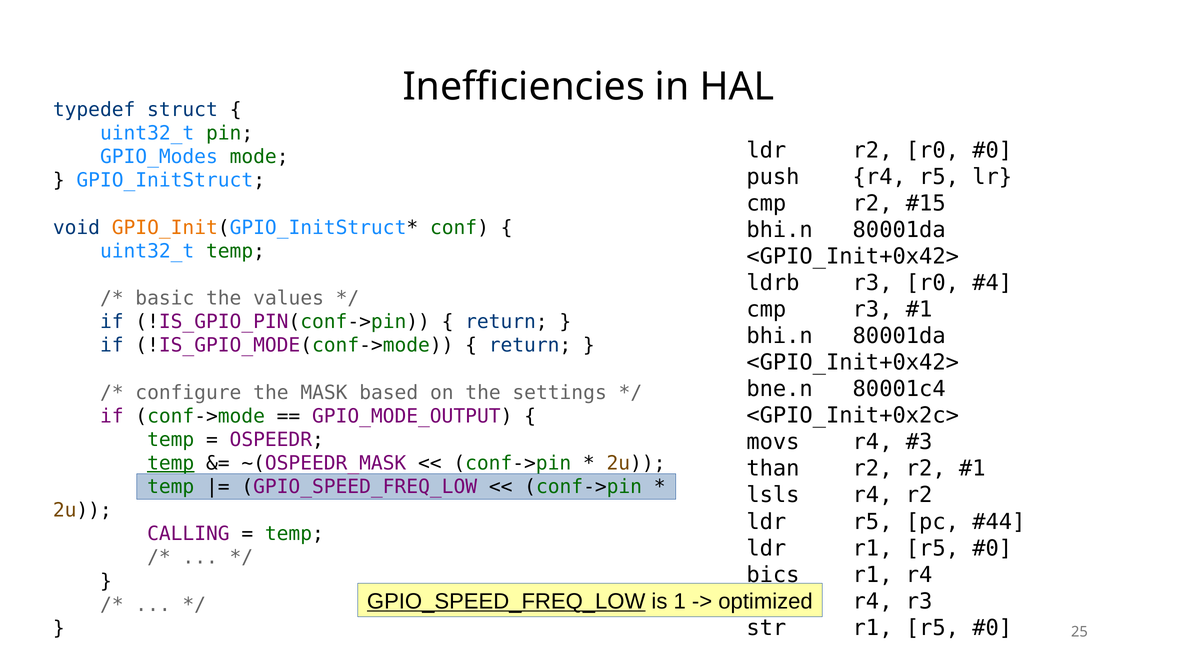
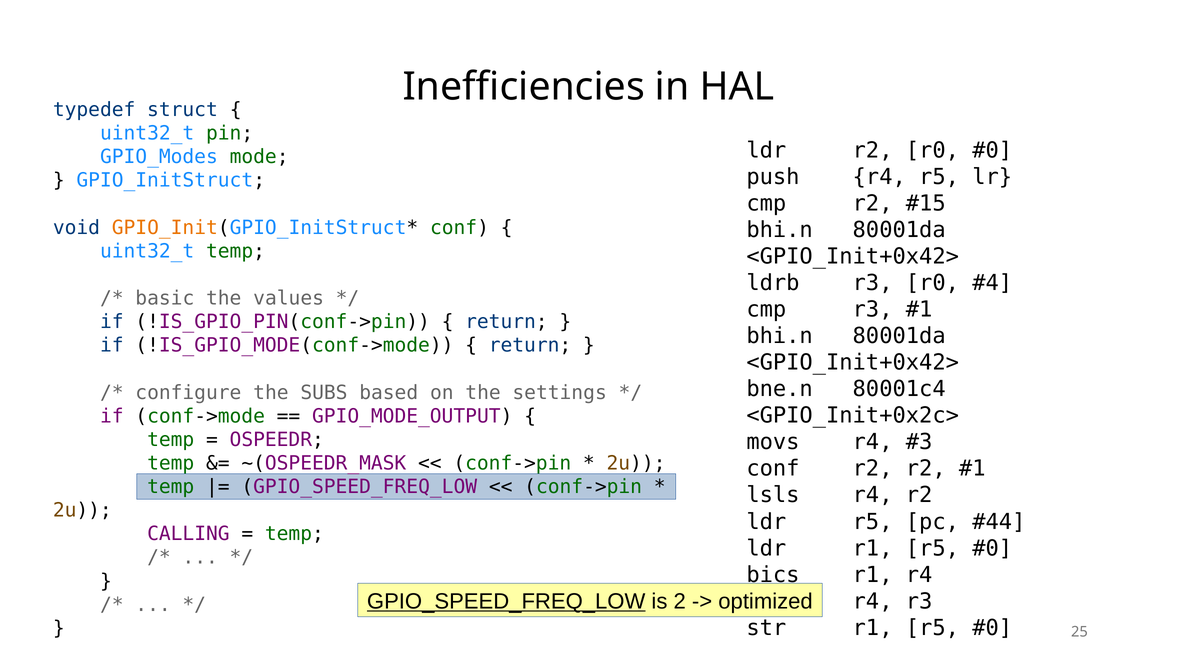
MASK: MASK -> SUBS (324, 392)
temp underline: present -> none (171, 463)
than: than -> conf (773, 468)
1: 1 -> 2 (680, 601)
